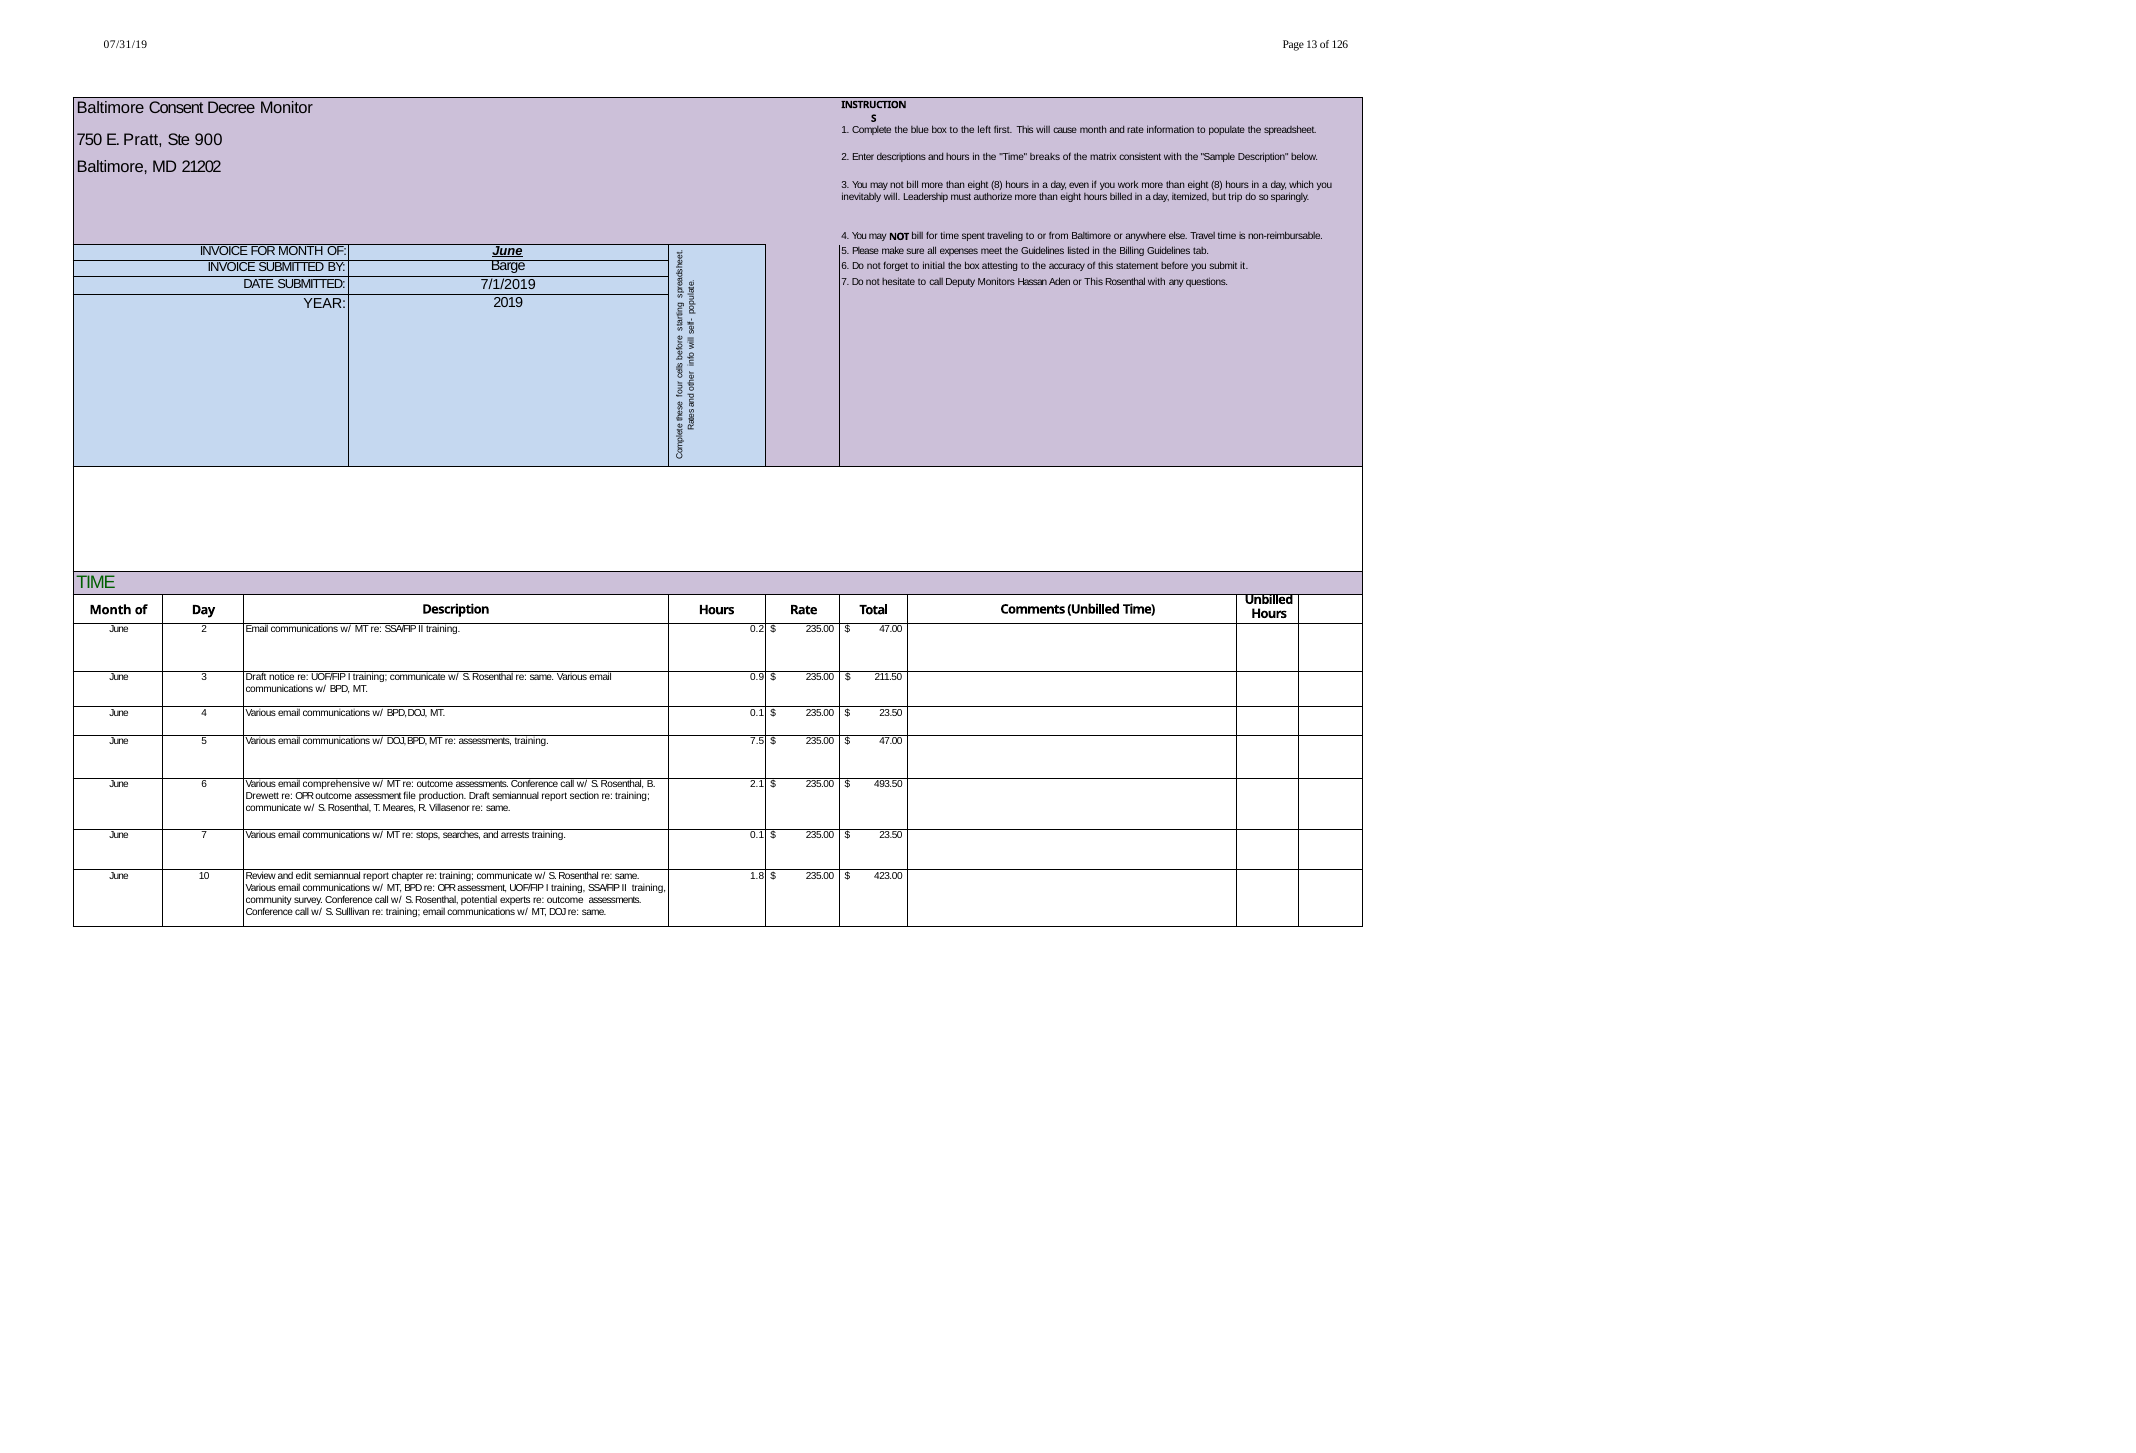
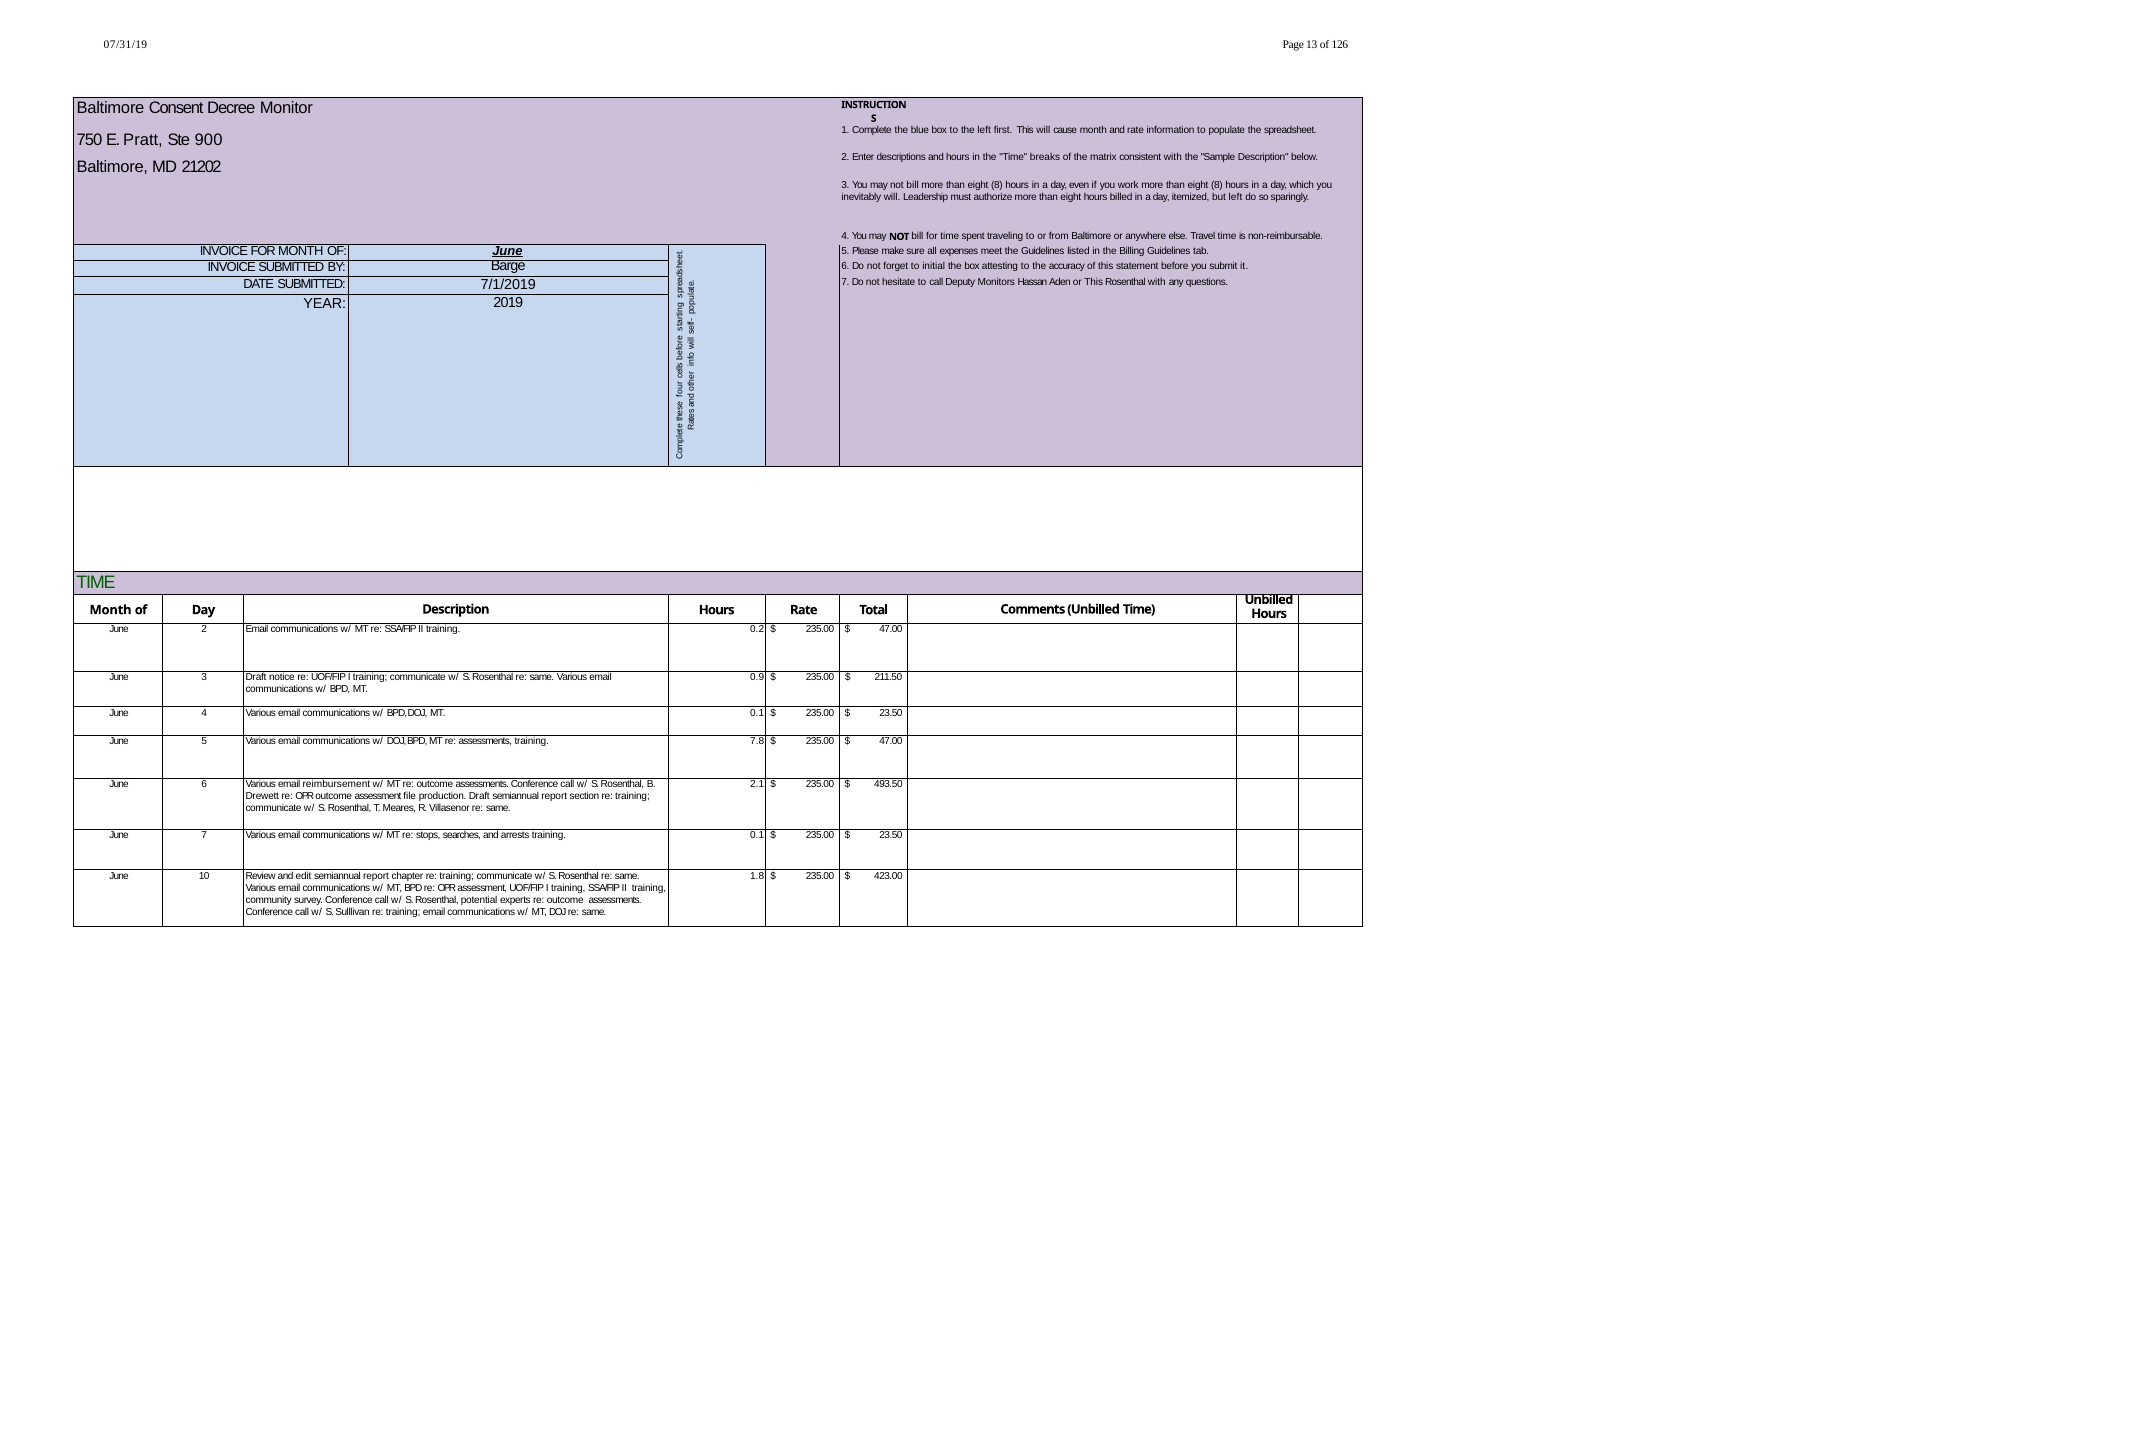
but trip: trip -> left (1235, 197)
7.5: 7.5 -> 7.8 (757, 741)
comprehensive: comprehensive -> reimbursement (336, 784)
